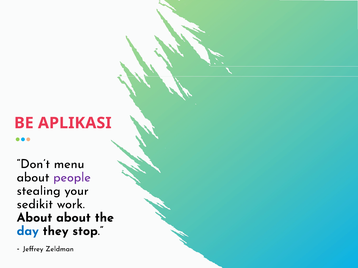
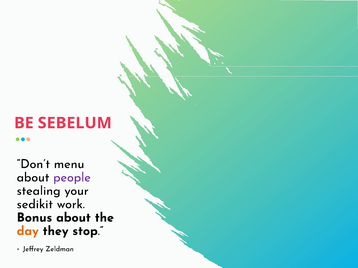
APLIKASI: APLIKASI -> SEBELUM (75, 123)
About: About -> Bonus (34, 218)
day colour: blue -> orange (28, 231)
